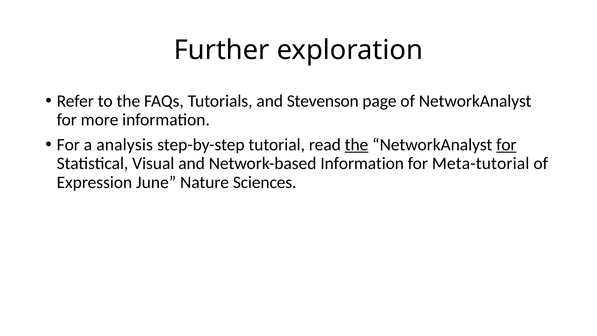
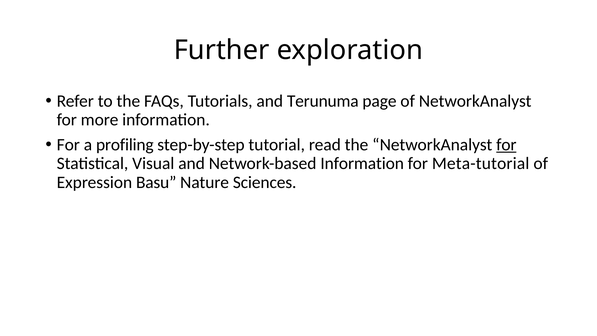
Stevenson: Stevenson -> Terunuma (323, 101)
analysis: analysis -> profiling (125, 145)
the underline: present -> none (357, 145)
June: June -> Basu (156, 182)
